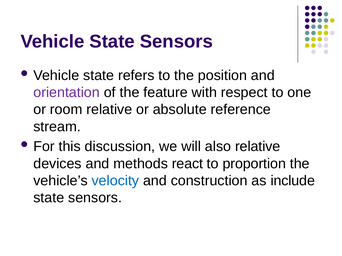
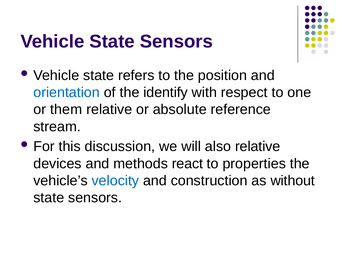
orientation colour: purple -> blue (67, 93)
feature: feature -> identify (166, 93)
room: room -> them (66, 110)
proportion: proportion -> properties (254, 164)
include: include -> without (293, 181)
